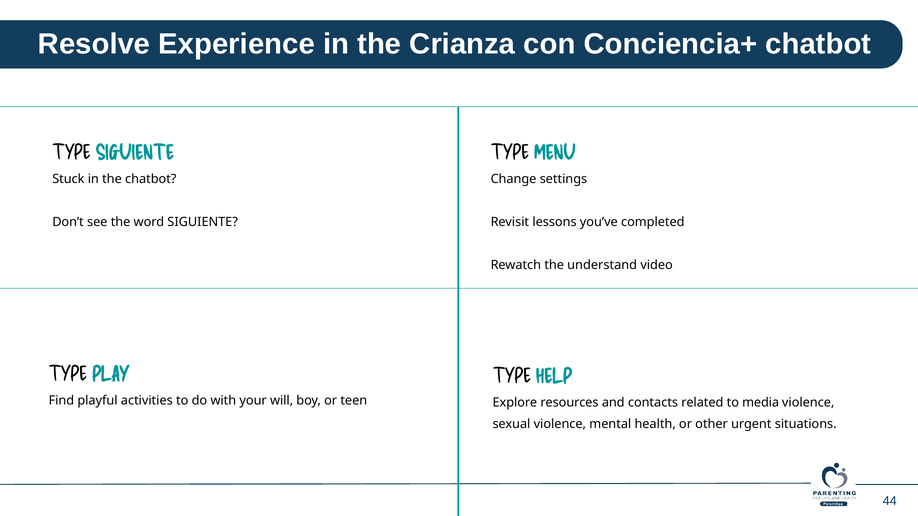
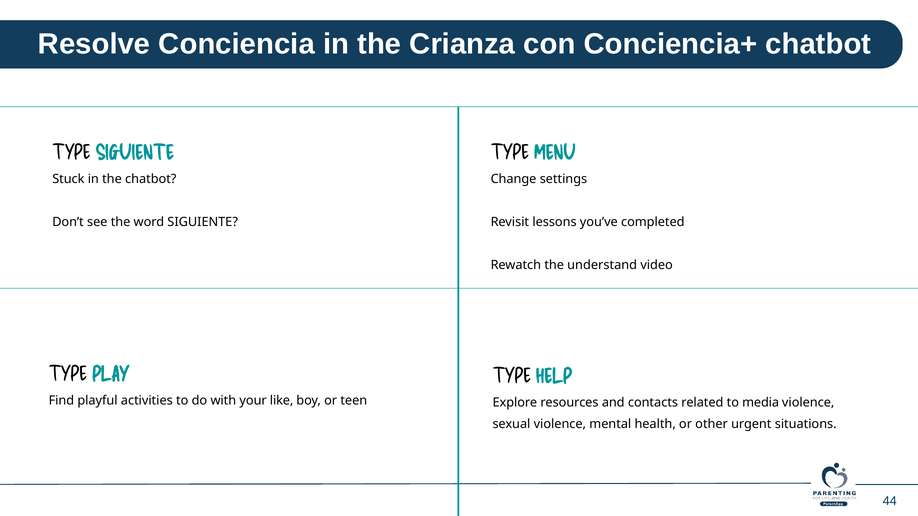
Experience: Experience -> Conciencia (237, 44)
will: will -> like (282, 401)
